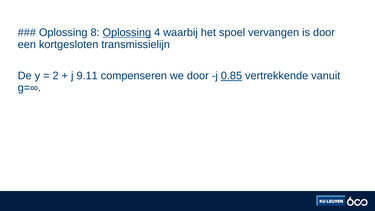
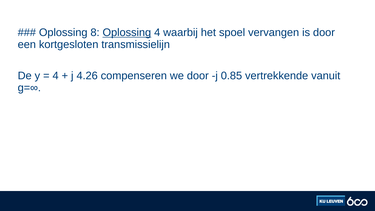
2: 2 -> 4 (56, 76)
9.11: 9.11 -> 4.26 (87, 76)
0.85 underline: present -> none (231, 76)
